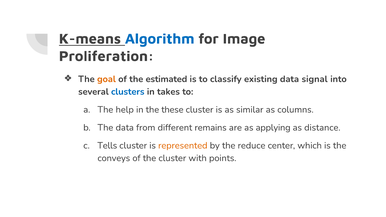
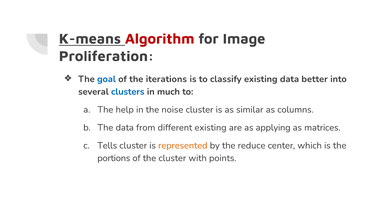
Algorithm colour: blue -> red (160, 39)
goal colour: orange -> blue (106, 79)
estimated: estimated -> iterations (166, 79)
signal: signal -> better (315, 79)
takes: takes -> much (168, 92)
these: these -> noise (172, 110)
different remains: remains -> existing (211, 128)
distance: distance -> matrices (322, 128)
conveys: conveys -> portions (114, 158)
